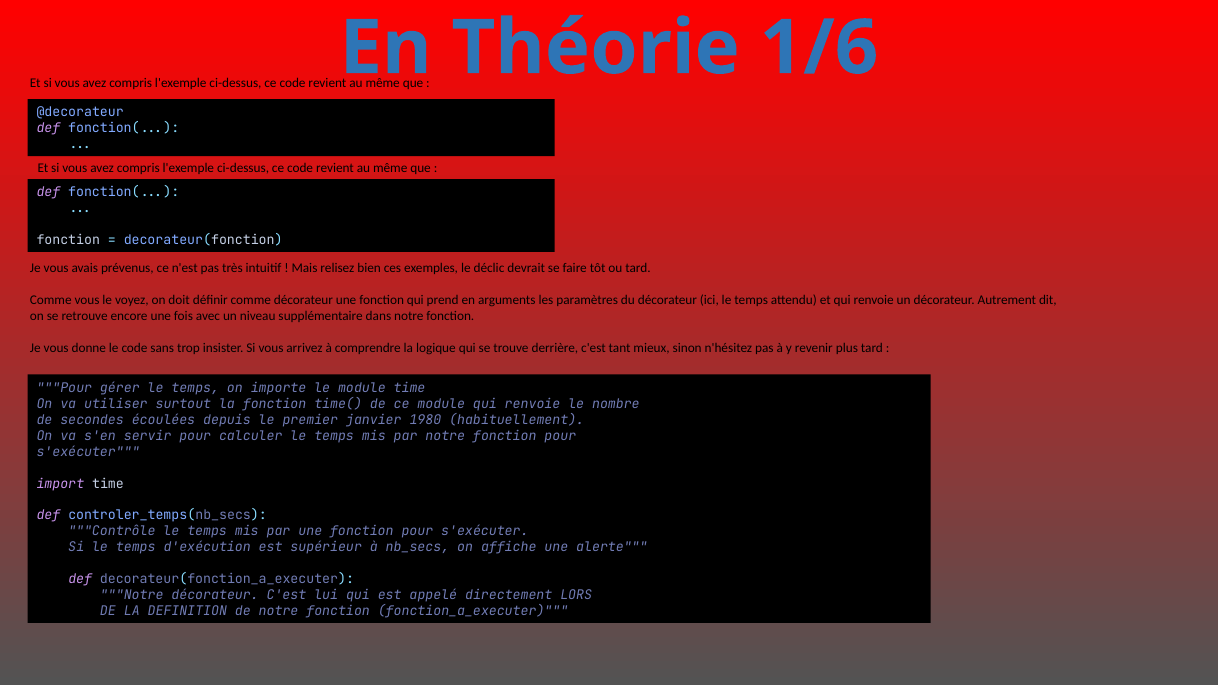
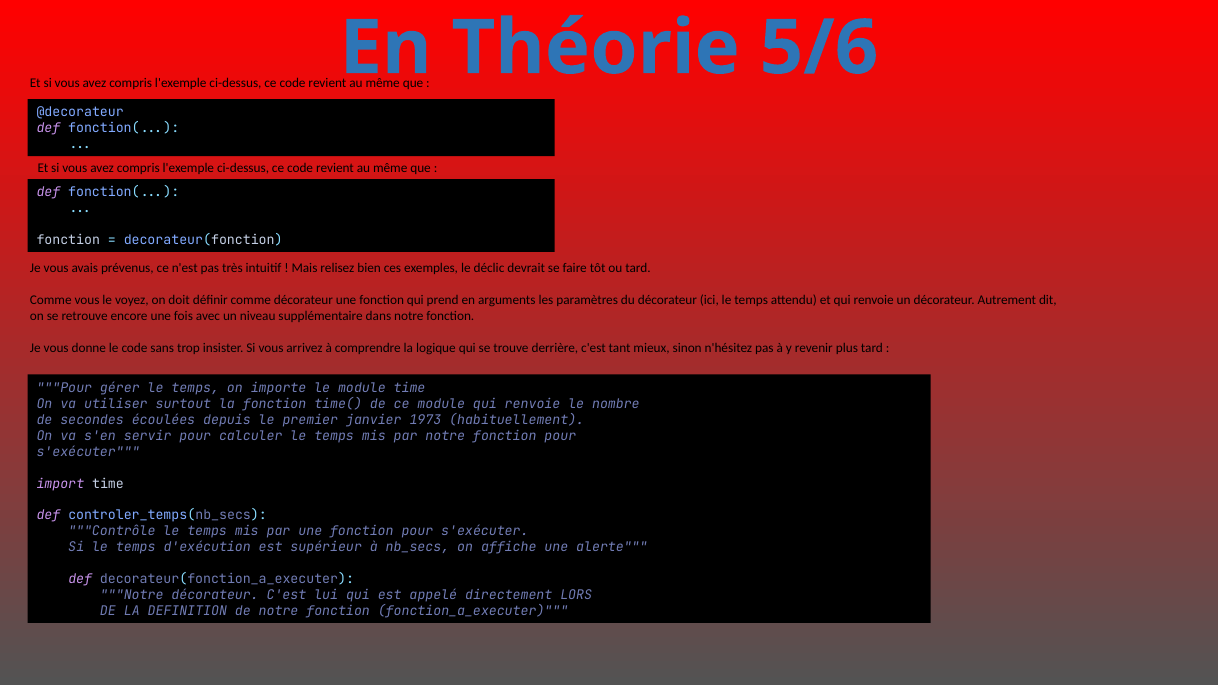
1/6: 1/6 -> 5/6 (819, 48)
1980: 1980 -> 1973 (425, 420)
